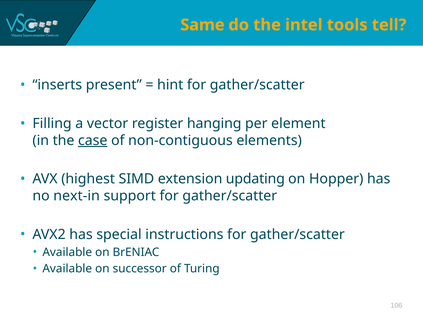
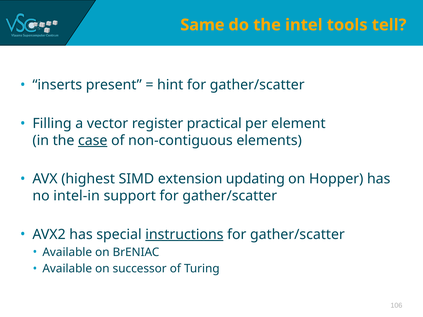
hanging: hanging -> practical (214, 124)
next-in: next-in -> intel-in (77, 196)
instructions underline: none -> present (184, 235)
